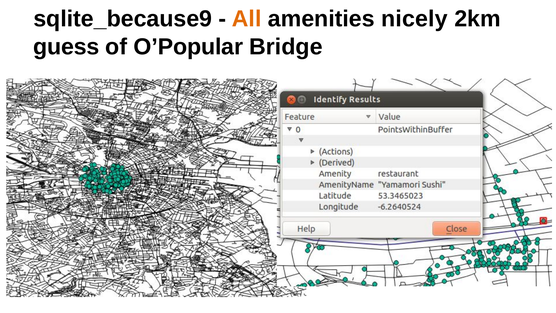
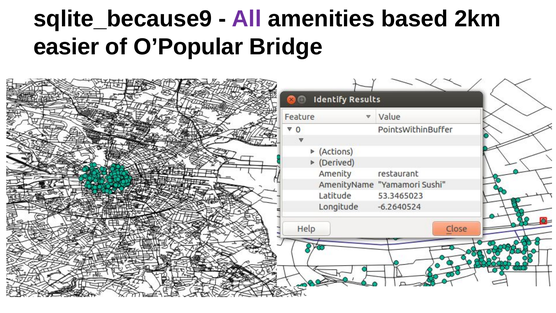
All colour: orange -> purple (247, 19)
nicely: nicely -> based (415, 19)
guess: guess -> easier (66, 47)
